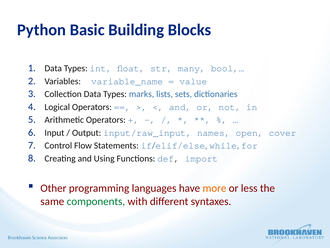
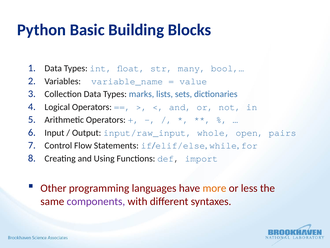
names: names -> whole (214, 132)
cover: cover -> pairs (283, 132)
components colour: green -> purple (96, 201)
